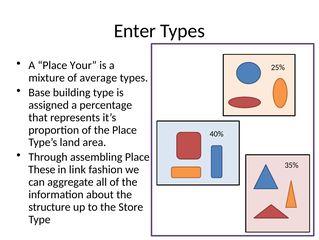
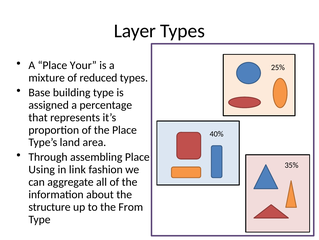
Enter: Enter -> Layer (135, 31)
average: average -> reduced (98, 78)
These: These -> Using (42, 169)
Store: Store -> From (131, 206)
